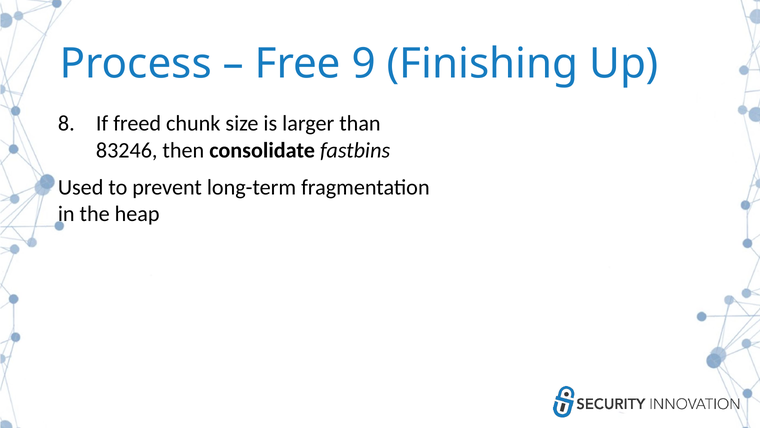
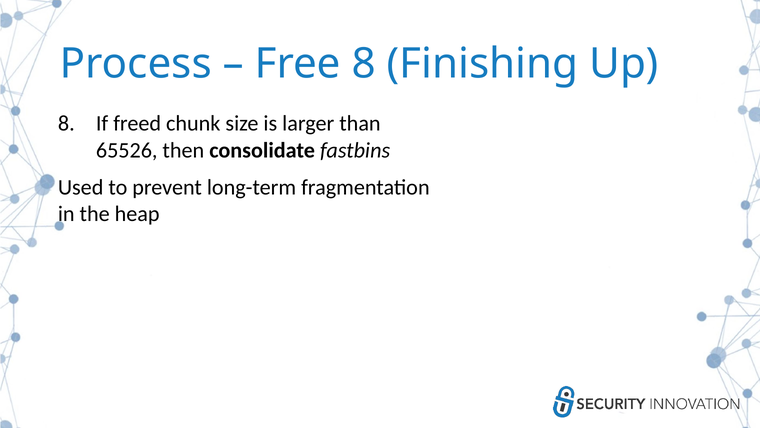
Free 9: 9 -> 8 (364, 64)
83246: 83246 -> 65526 (127, 150)
